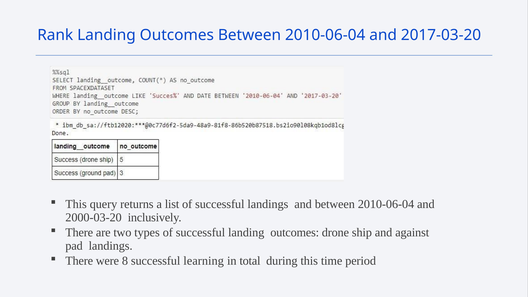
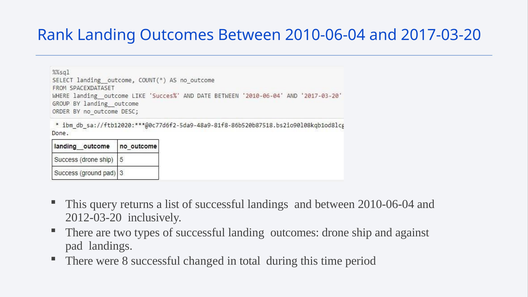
2000-03-20: 2000-03-20 -> 2012-03-20 (94, 218)
learning: learning -> changed (204, 261)
